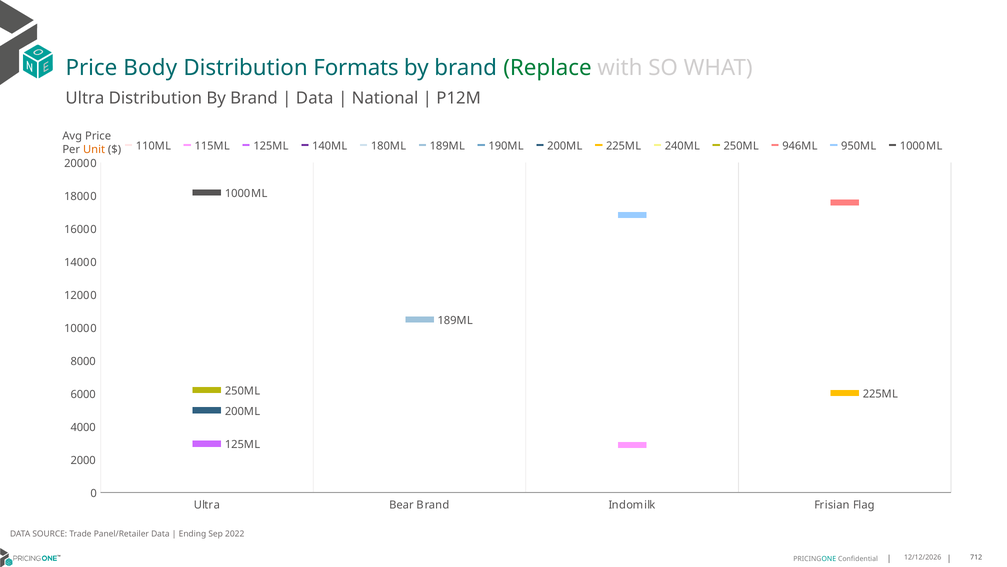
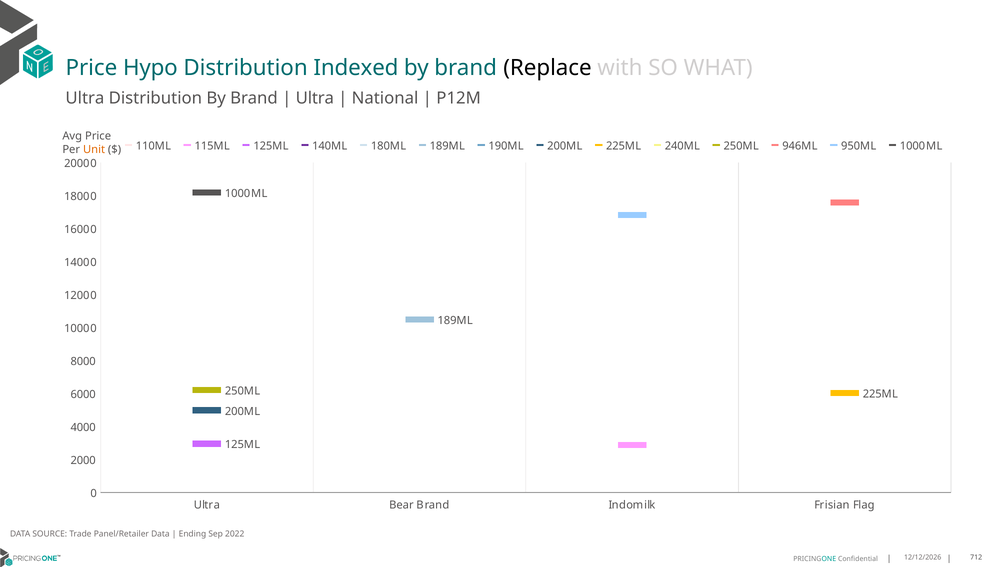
Body: Body -> Hypo (150, 68)
Formats: Formats -> Indexed (356, 68)
Replace colour: green -> black (547, 68)
Data: Data -> Ultra (315, 98)
